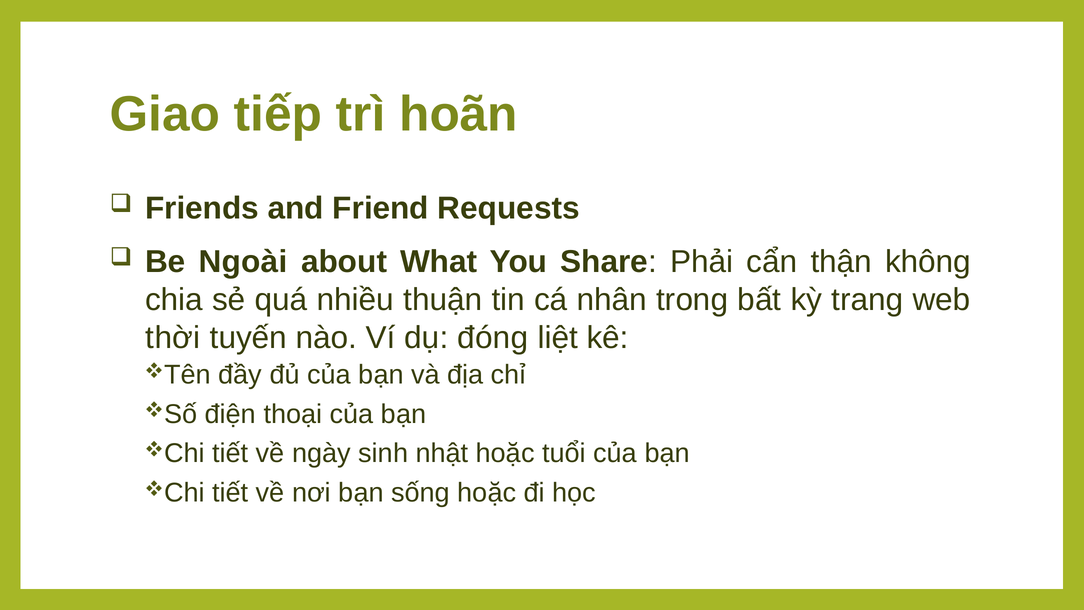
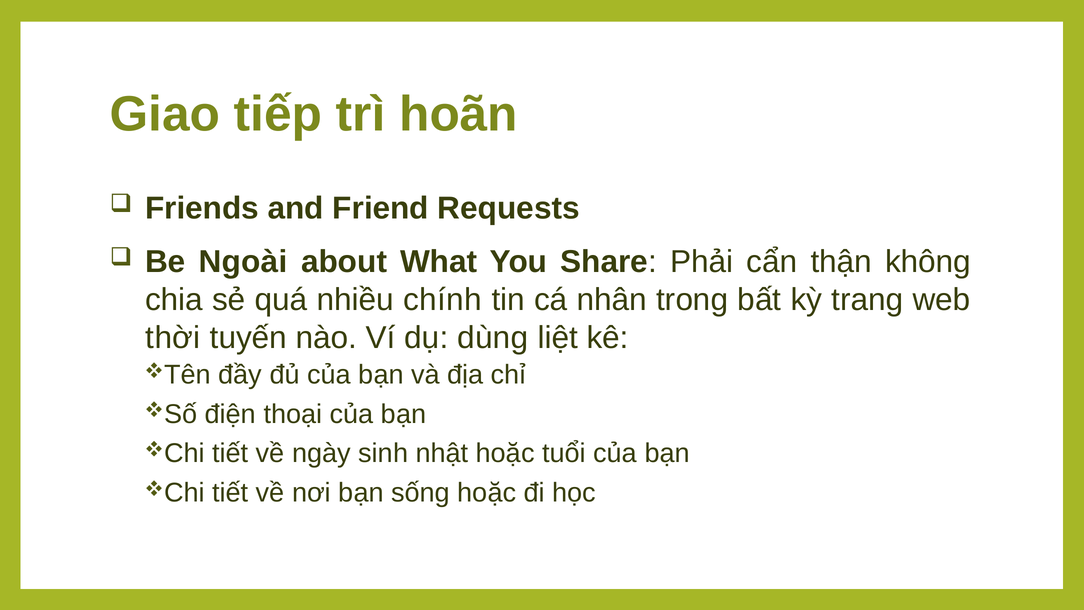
thuận: thuận -> chính (443, 300)
đóng: đóng -> dùng (493, 338)
